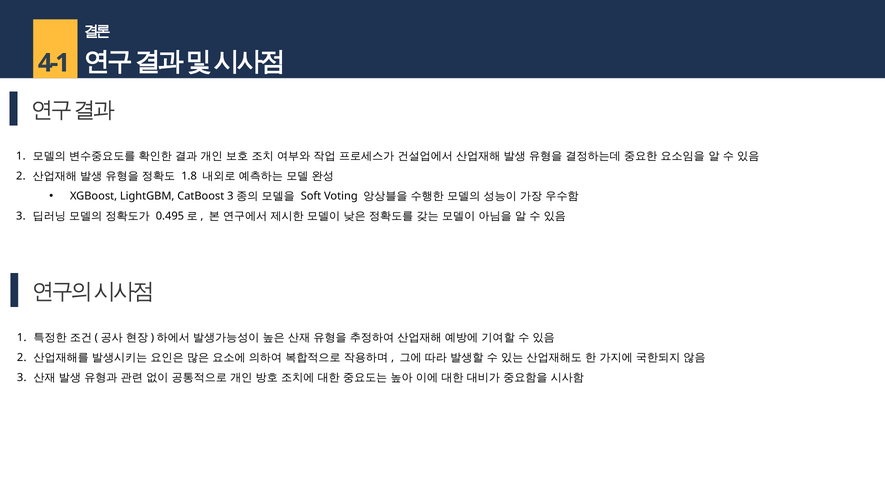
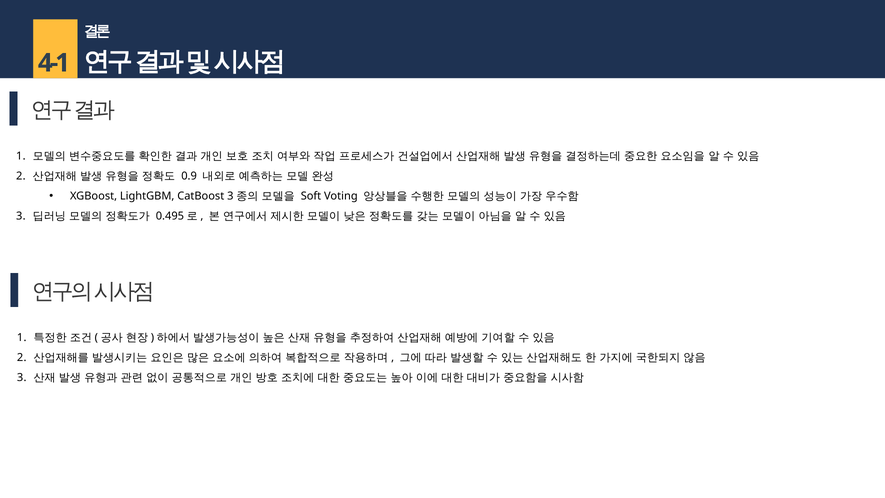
1.8: 1.8 -> 0.9 (189, 176)
